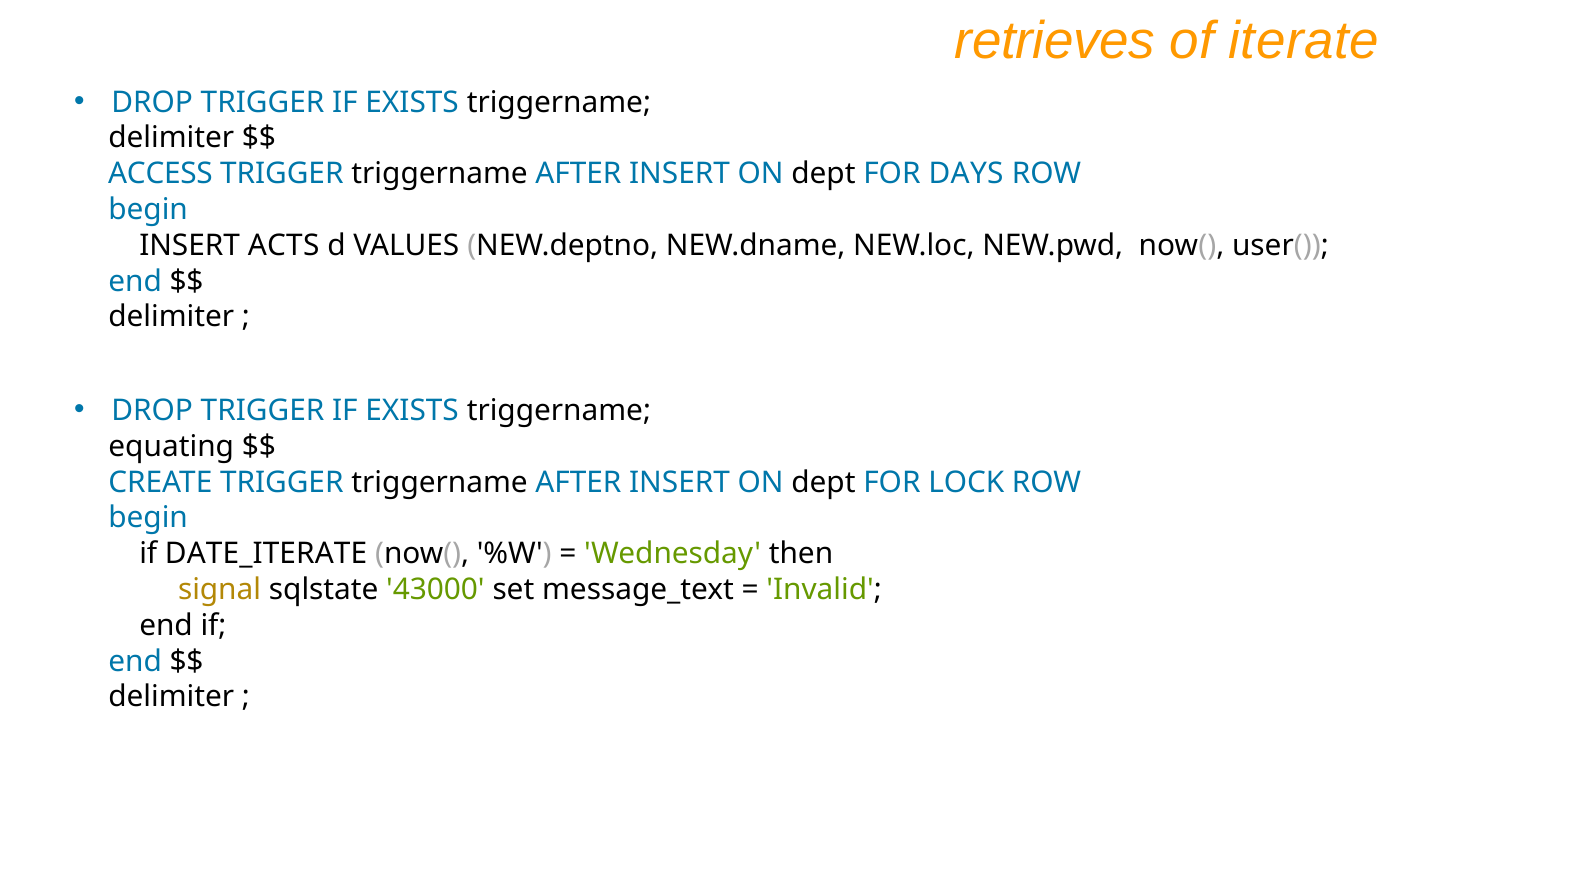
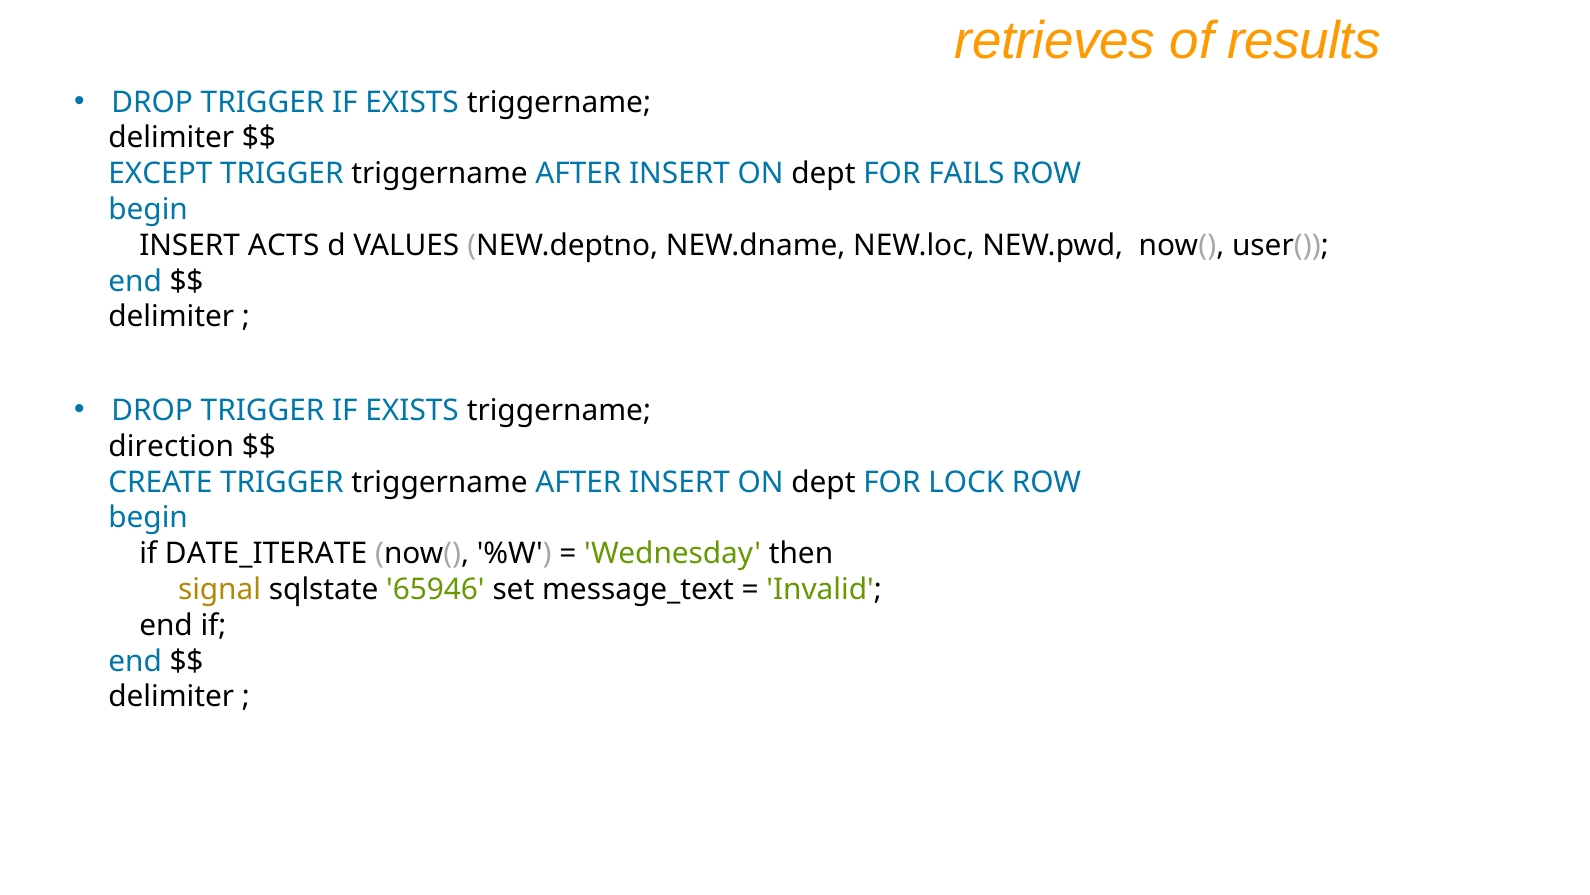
iterate: iterate -> results (1304, 41)
ACCESS: ACCESS -> EXCEPT (160, 174)
DAYS: DAYS -> FAILS (966, 174)
equating: equating -> direction (171, 446)
43000: 43000 -> 65946 (435, 589)
